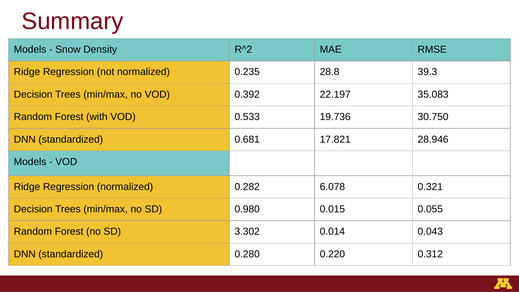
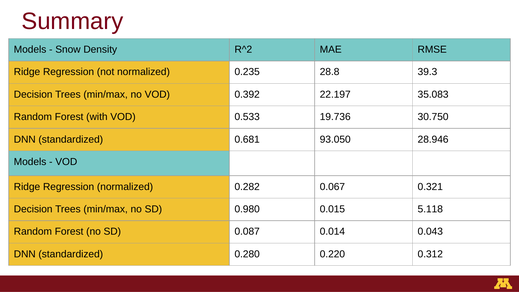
17.821: 17.821 -> 93.050 (335, 139)
6.078: 6.078 -> 0.067 (332, 187)
0.055: 0.055 -> 5.118 (430, 209)
3.302: 3.302 -> 0.087 (247, 232)
